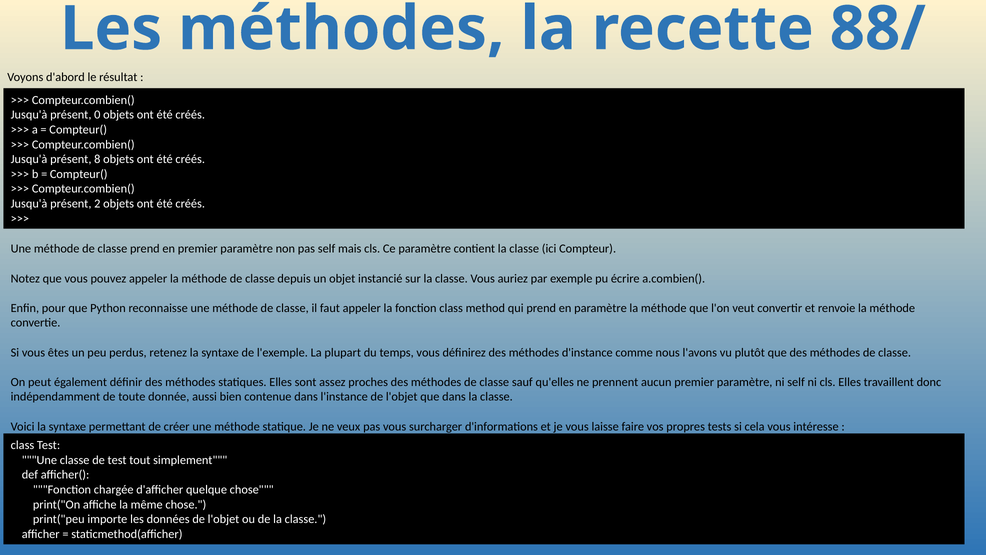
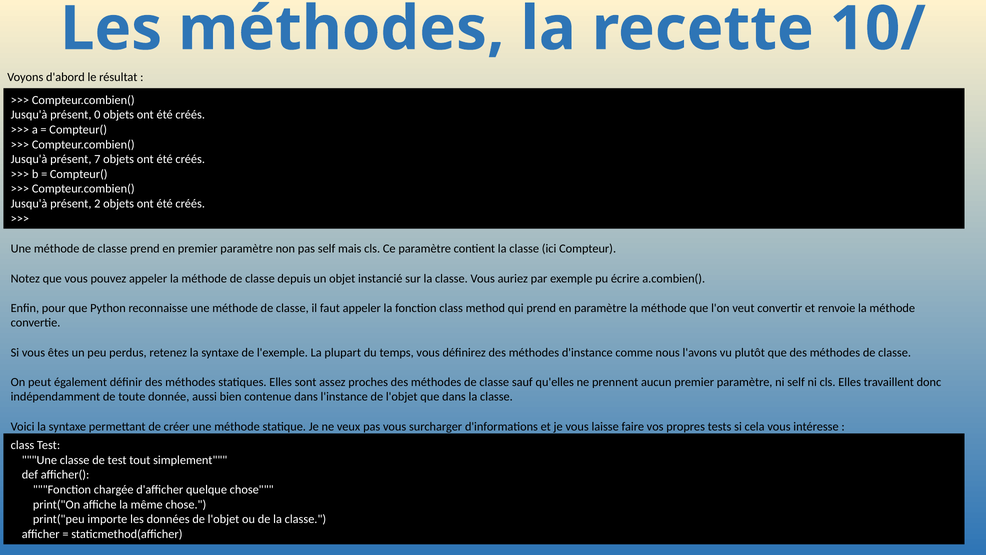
88/: 88/ -> 10/ (878, 29)
8: 8 -> 7 (97, 159)
